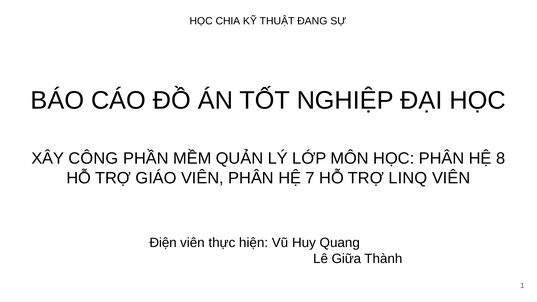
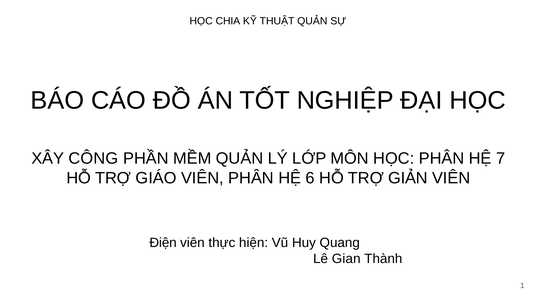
THUẬT ĐANG: ĐANG -> QUẢN (312, 21)
8: 8 -> 7 (501, 158)
7: 7 -> 6 (310, 178)
LINQ: LINQ -> GIẢN (408, 178)
Giữa: Giữa -> Gian (346, 259)
